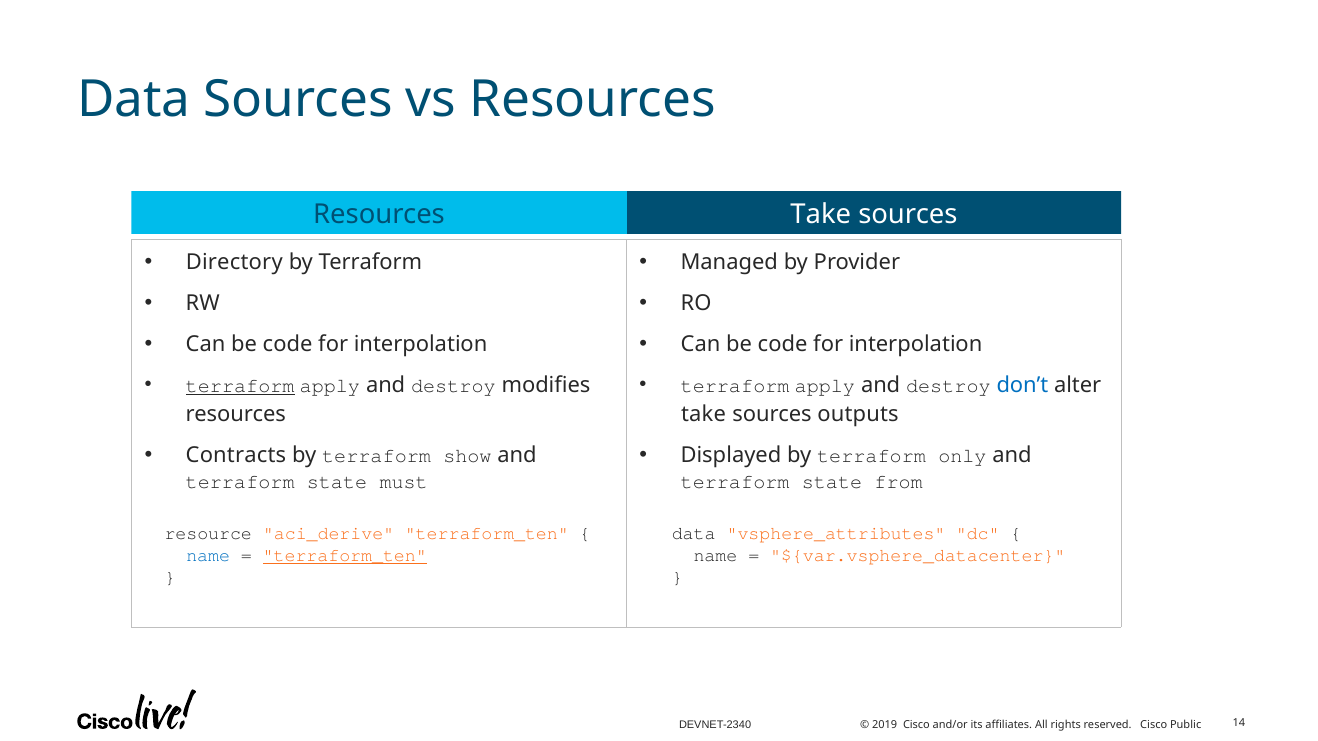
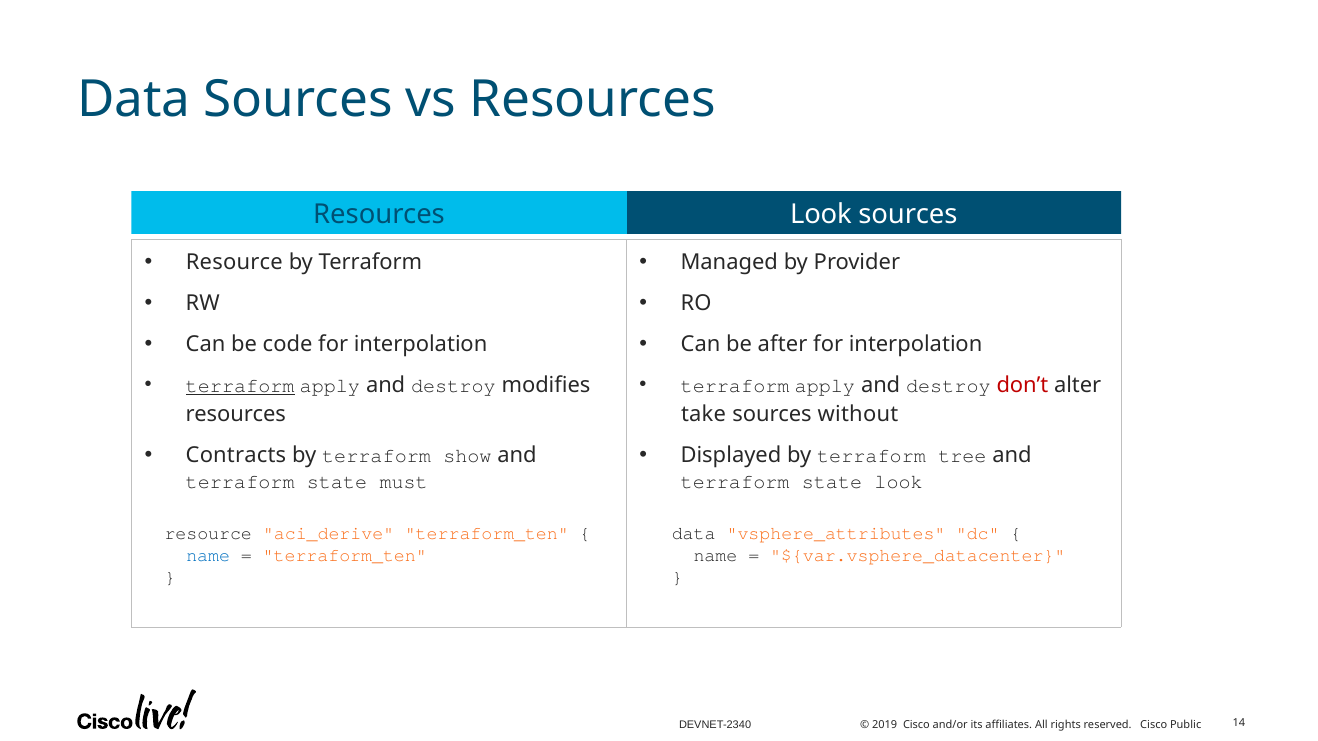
Take: Take -> Look (821, 215)
Directory: Directory -> Resource (234, 262)
code: code -> after (783, 344)
don’t colour: blue -> red (1022, 385)
outputs: outputs -> without (858, 415)
only: only -> tree (962, 456)
state from: from -> look (899, 482)
terraform_ten underline: present -> none (345, 556)
